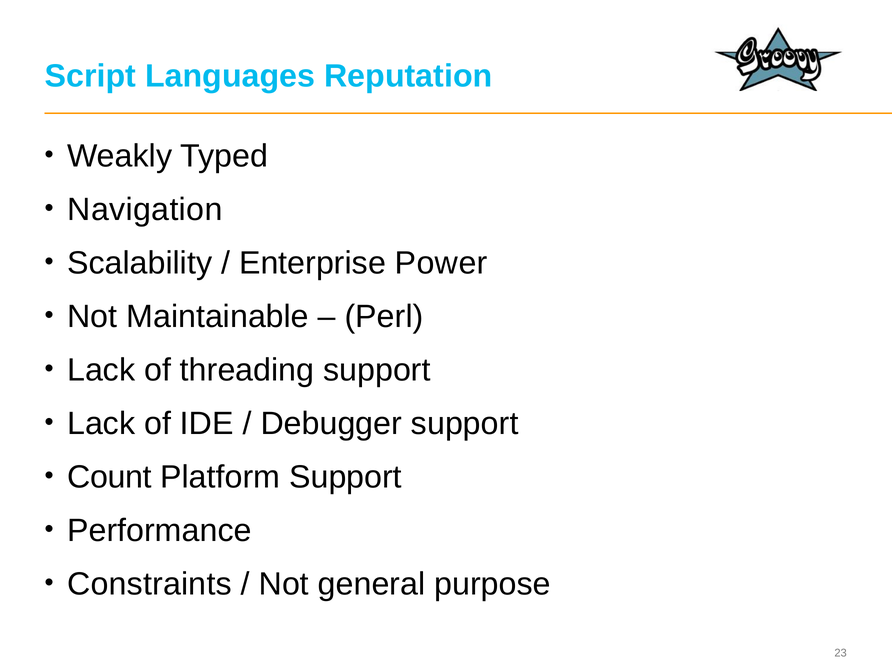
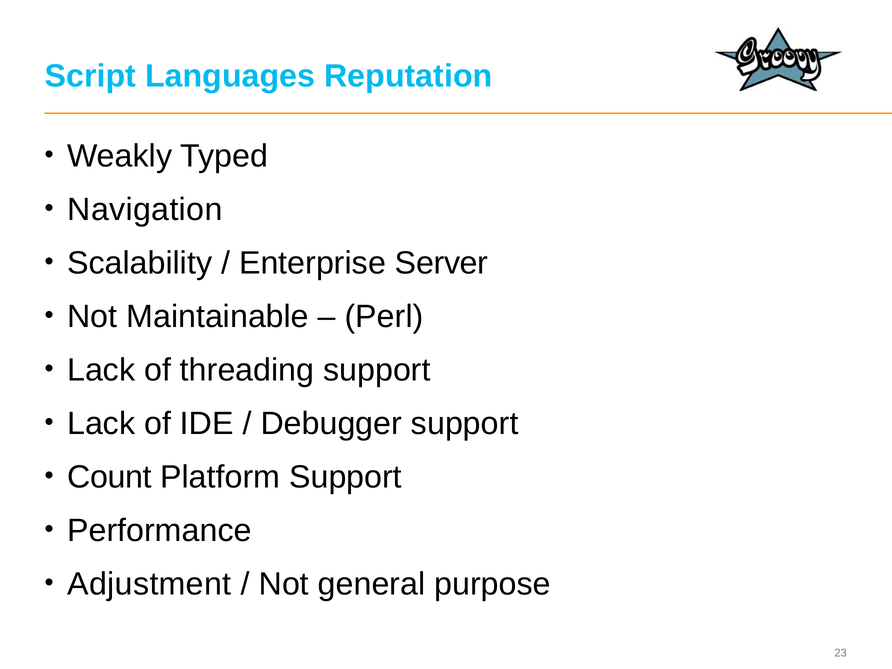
Power: Power -> Server (442, 263)
Constraints: Constraints -> Adjustment (149, 584)
